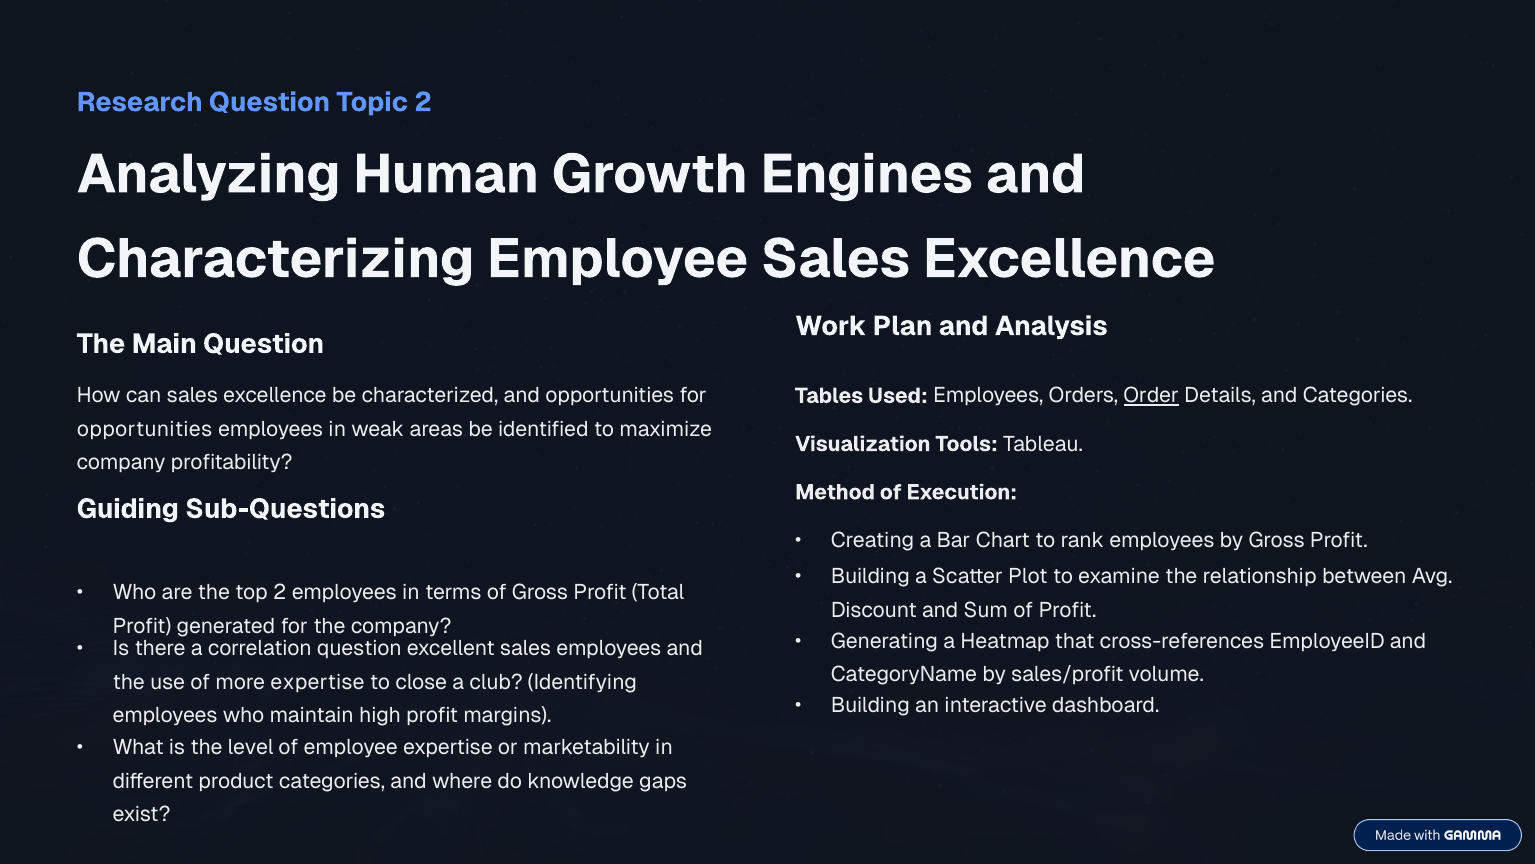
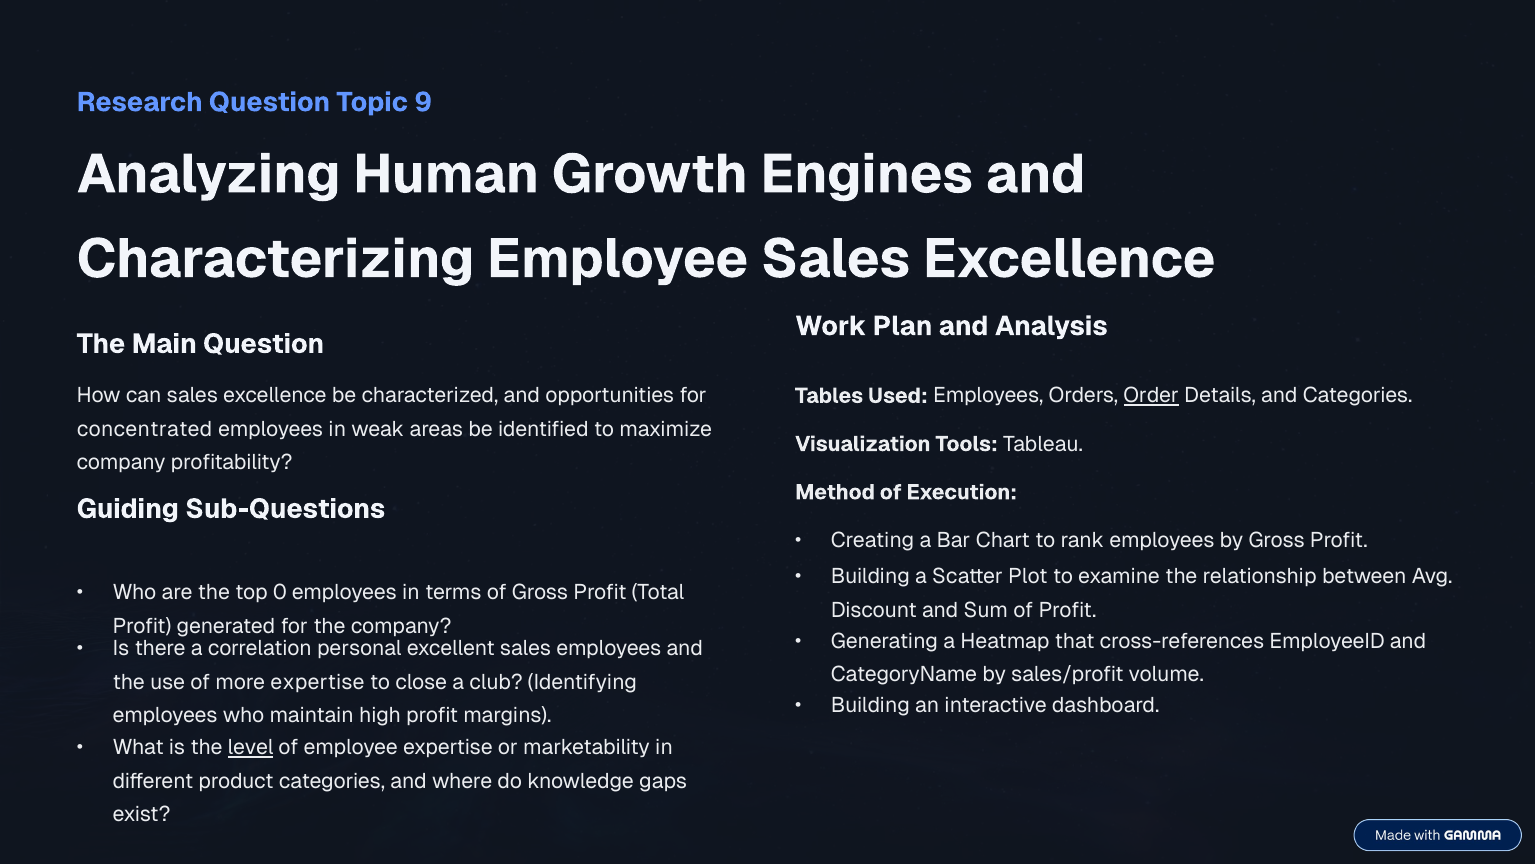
Topic 2: 2 -> 9 (423, 102)
opportunities: opportunities -> concentrated (145, 429)
top 2: 2 -> 0 (280, 592)
correlation question: question -> personal (359, 649)
level underline: none -> present (251, 747)
